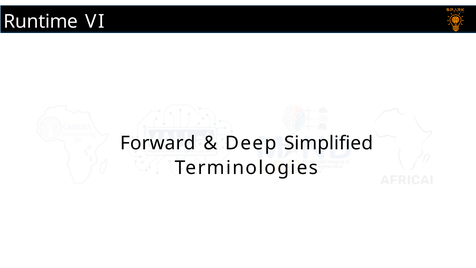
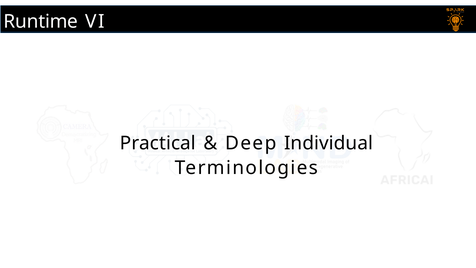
Forward: Forward -> Practical (158, 143)
Simplified: Simplified -> Individual (329, 143)
